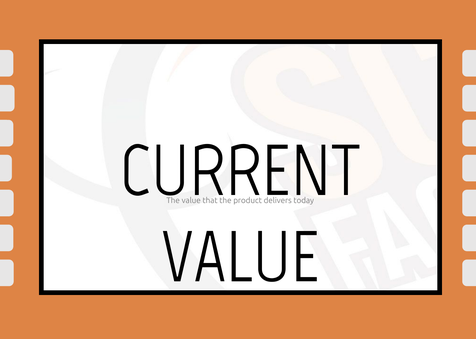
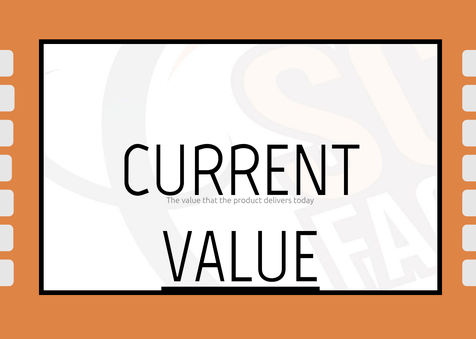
VALUE underline: none -> present (241, 258)
